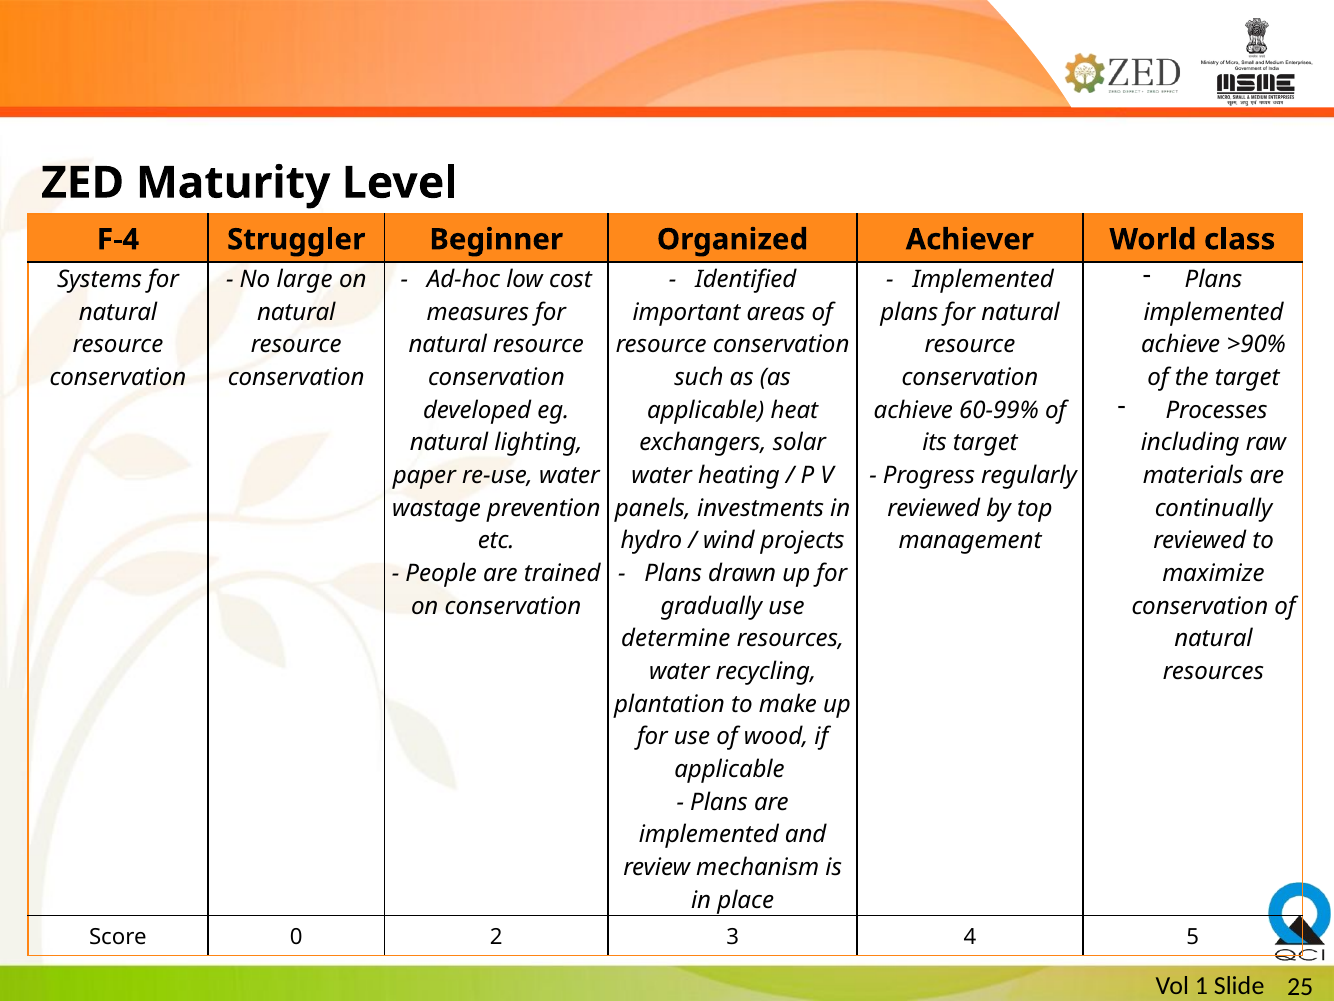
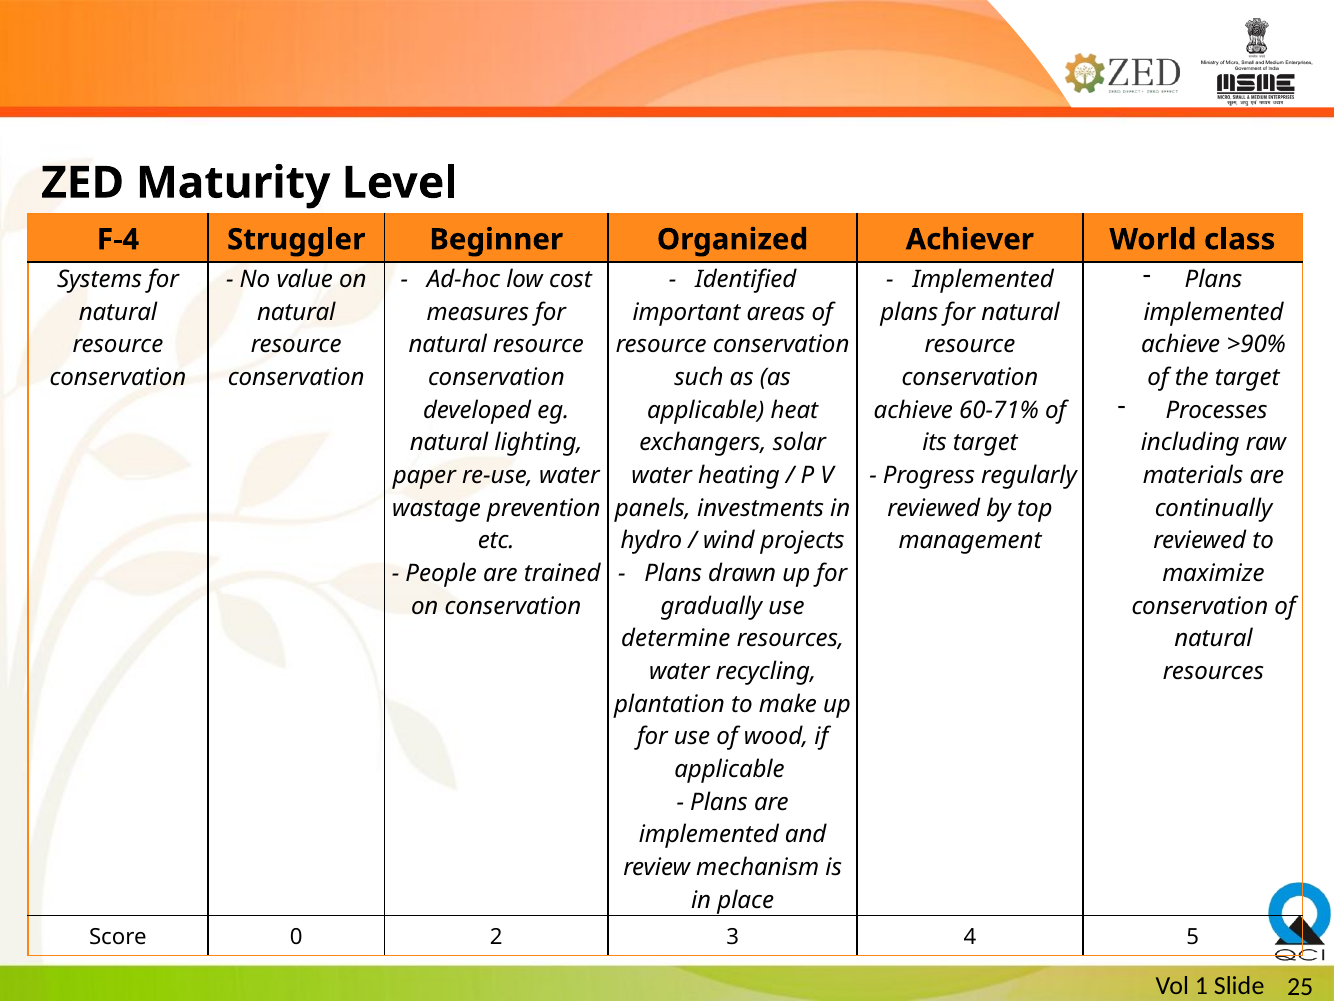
large: large -> value (305, 279)
60-99%: 60-99% -> 60-71% (999, 410)
